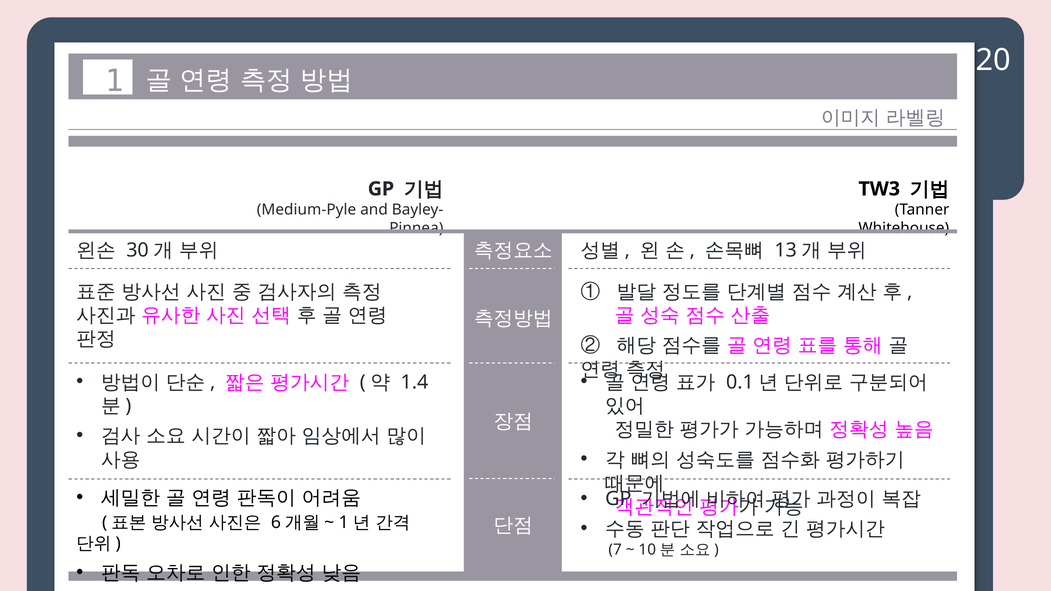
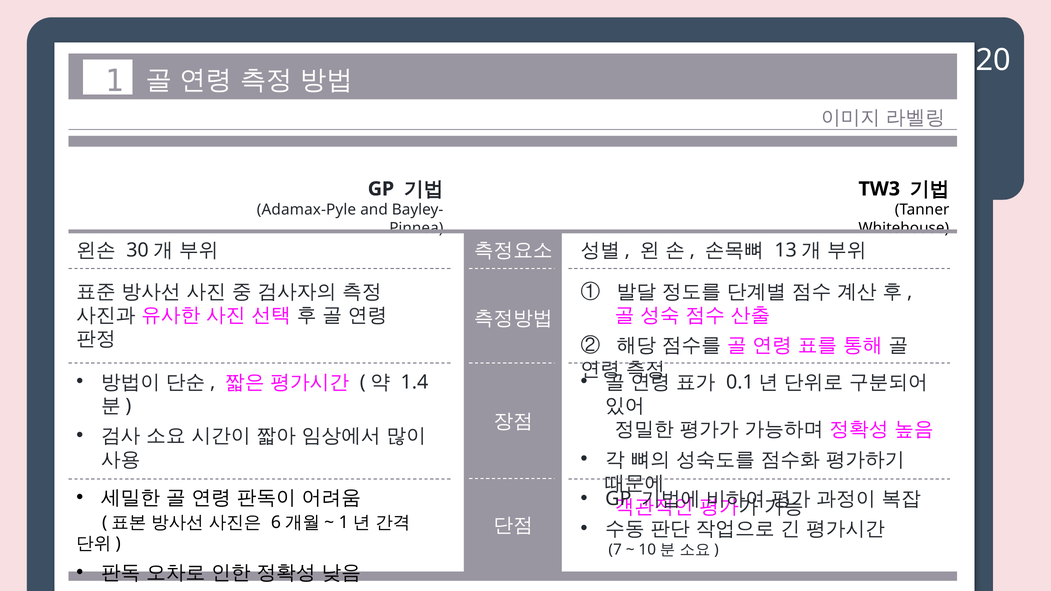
Medium-Pyle: Medium-Pyle -> Adamax-Pyle (306, 210)
